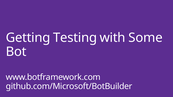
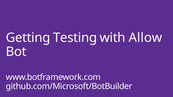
Some: Some -> Allow (145, 38)
